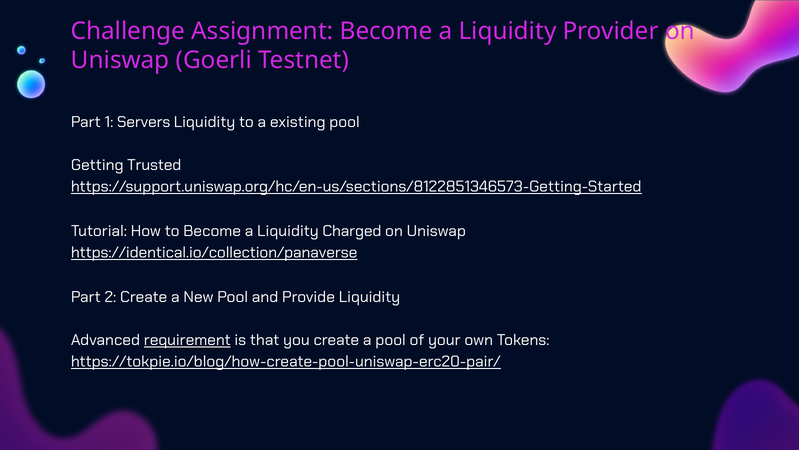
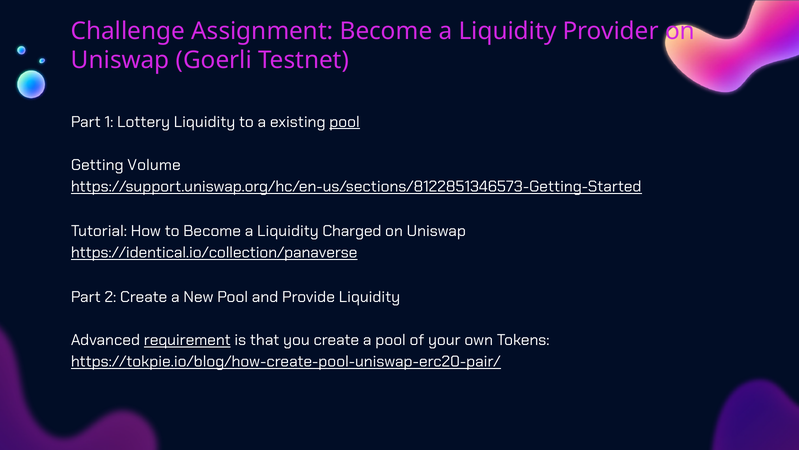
Servers: Servers -> Lottery (144, 122)
pool underline: none -> present (345, 122)
Trusted: Trusted -> Volume (154, 165)
